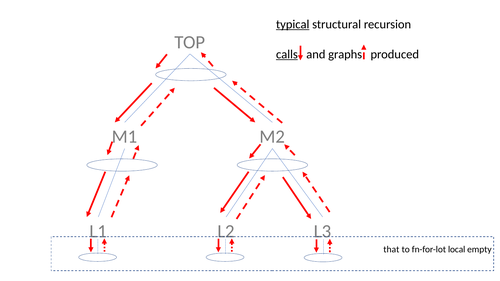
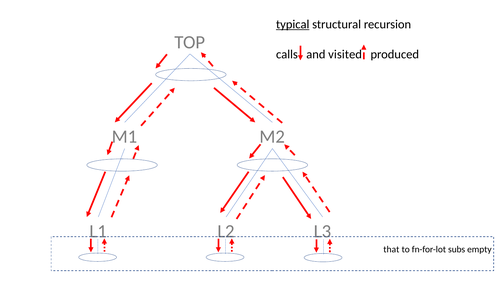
calls underline: present -> none (287, 54)
graphs: graphs -> visited (345, 54)
local: local -> subs (457, 250)
